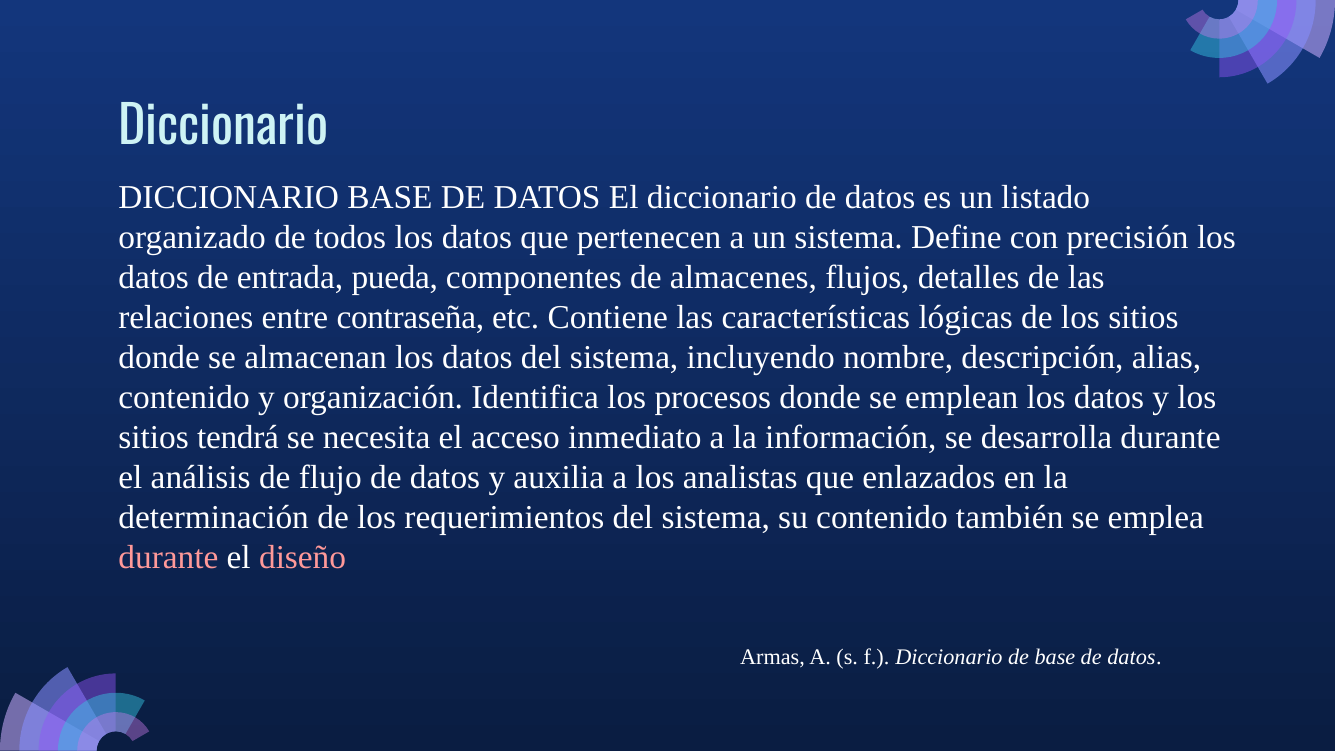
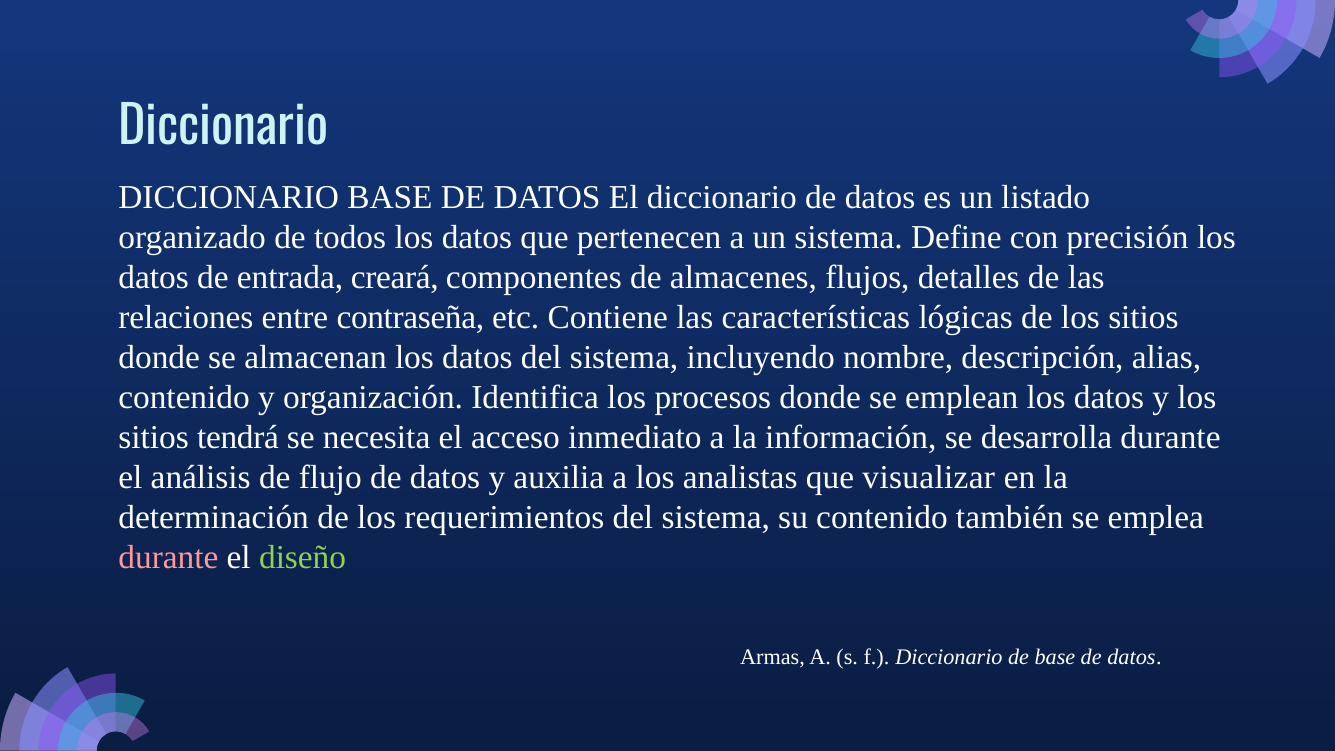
pueda: pueda -> creará (395, 277)
enlazados: enlazados -> visualizar (929, 477)
diseño colour: pink -> light green (303, 557)
